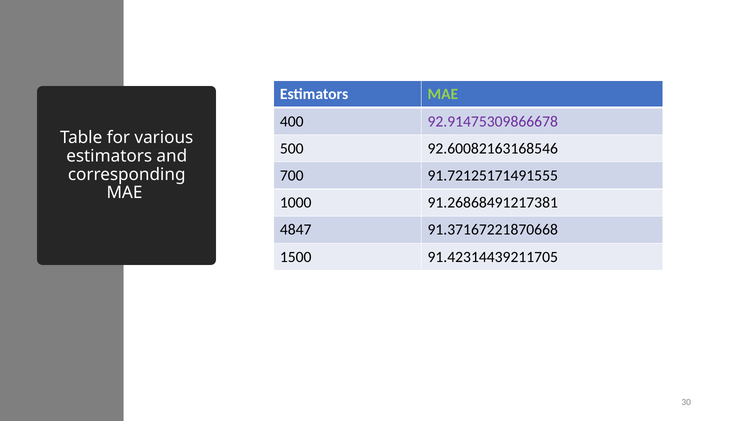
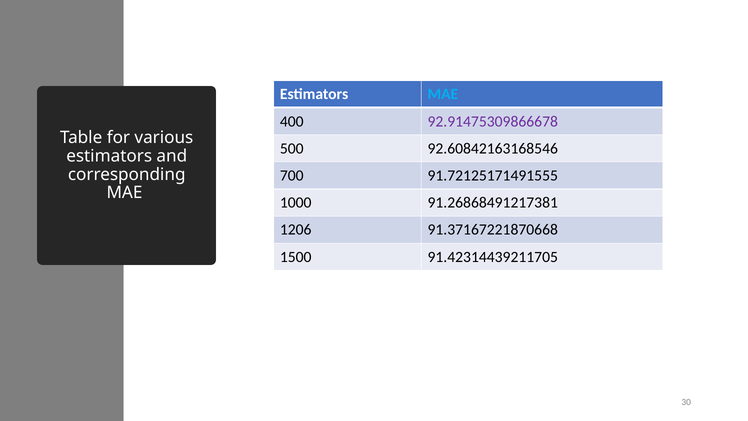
MAE colour: light green -> light blue (443, 94)
92.60082163168546: 92.60082163168546 -> 92.60842163168546 (493, 148)
4847: 4847 -> 1206 (296, 230)
